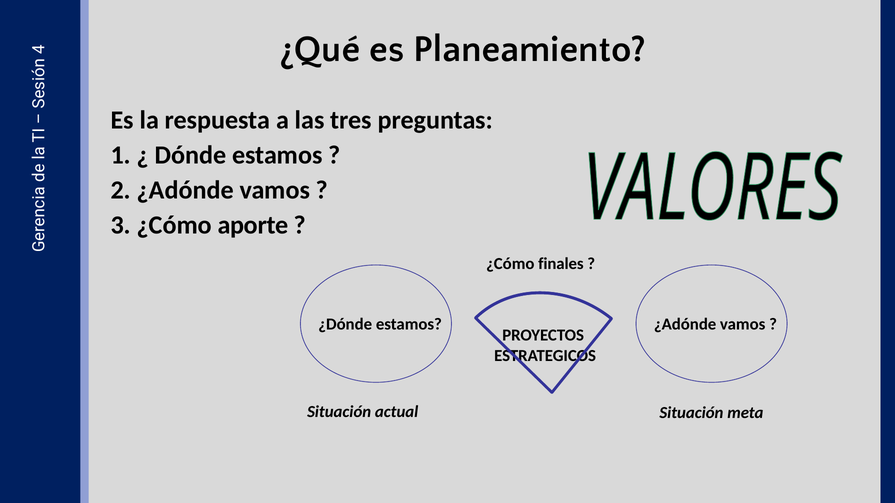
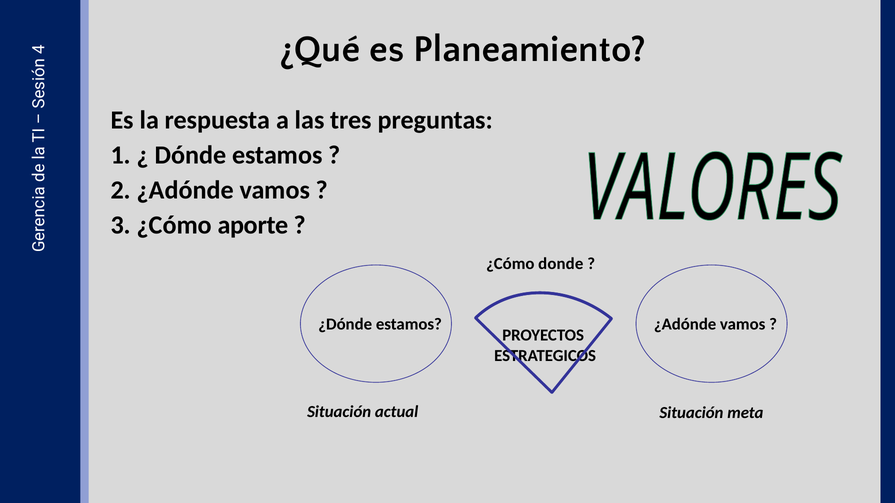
finales: finales -> donde (561, 264)
